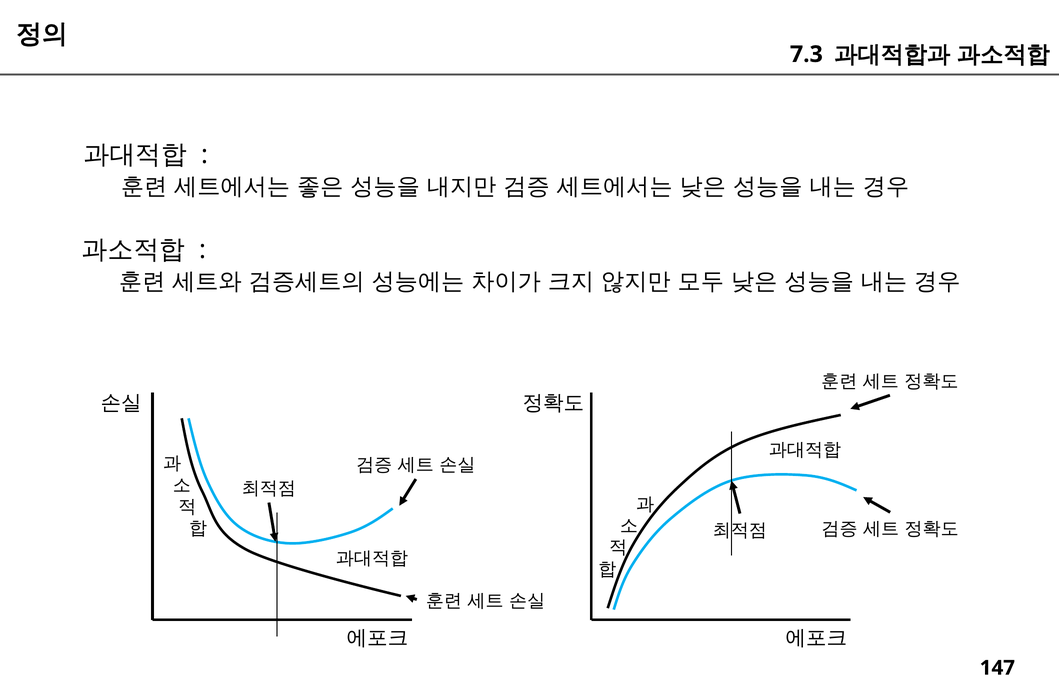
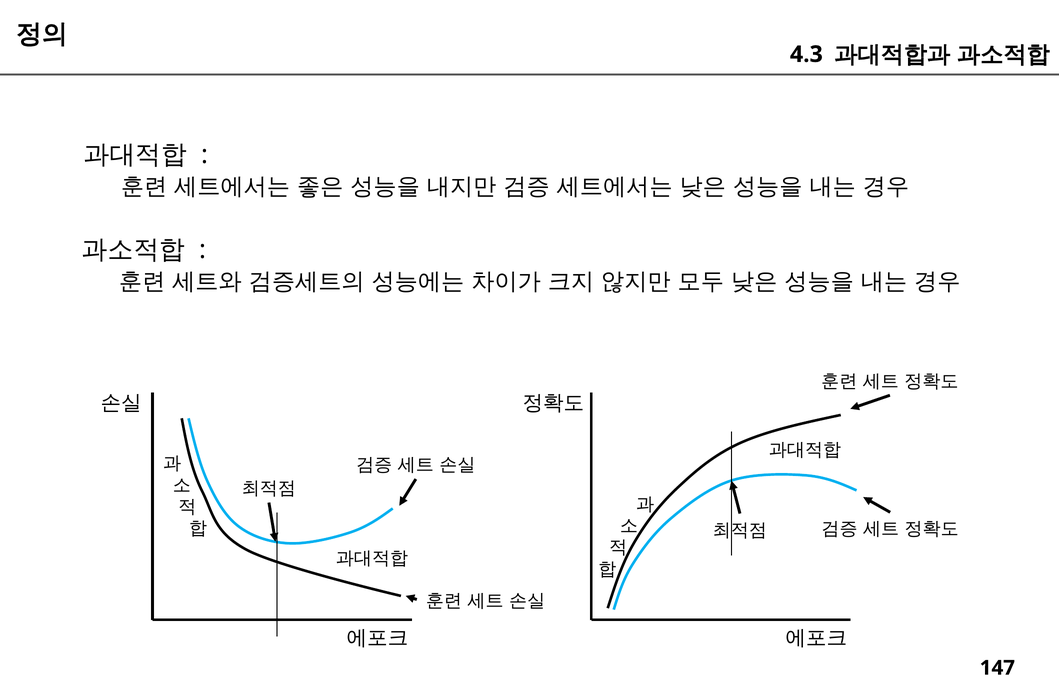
7.3: 7.3 -> 4.3 (806, 54)
